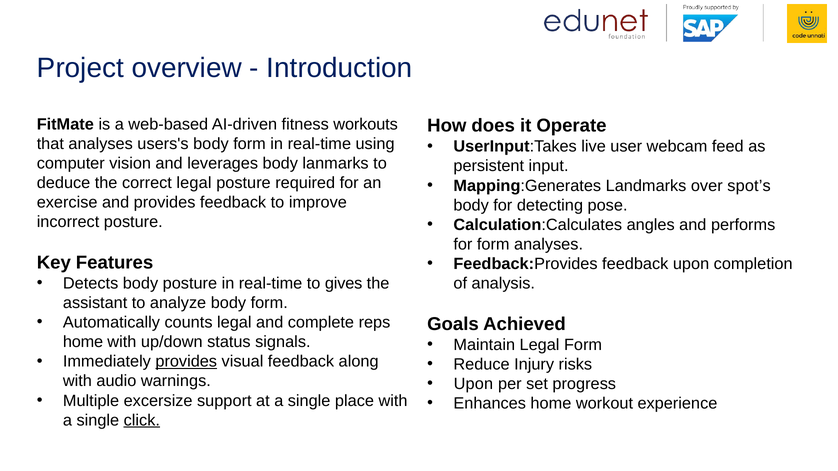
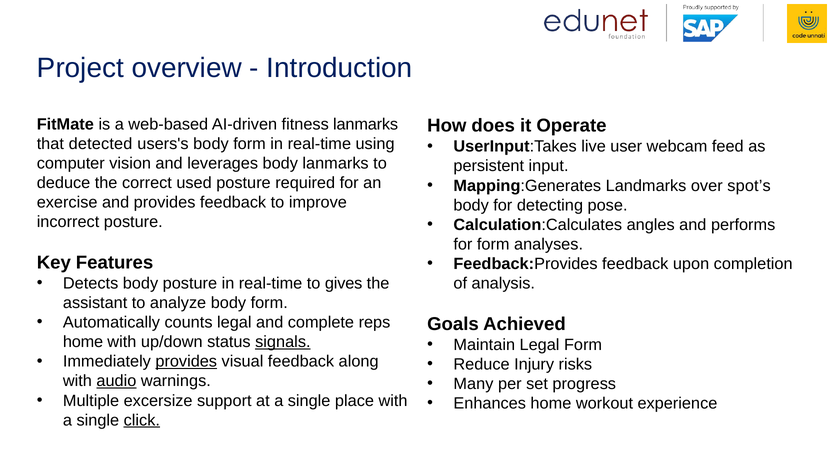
fitness workouts: workouts -> lanmarks (366, 124)
that analyses: analyses -> detected (101, 144)
correct legal: legal -> used (194, 183)
signals underline: none -> present (283, 342)
audio underline: none -> present (116, 381)
Upon: Upon -> Many (473, 384)
